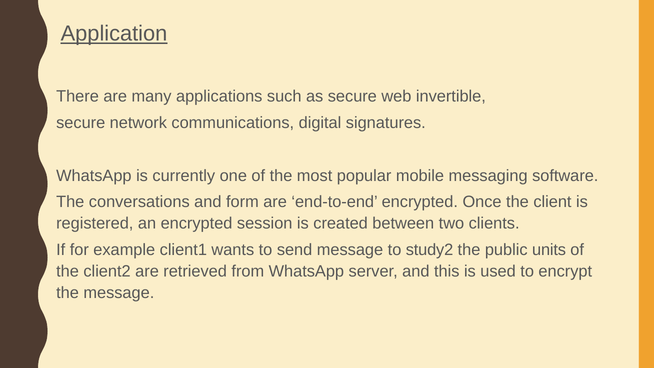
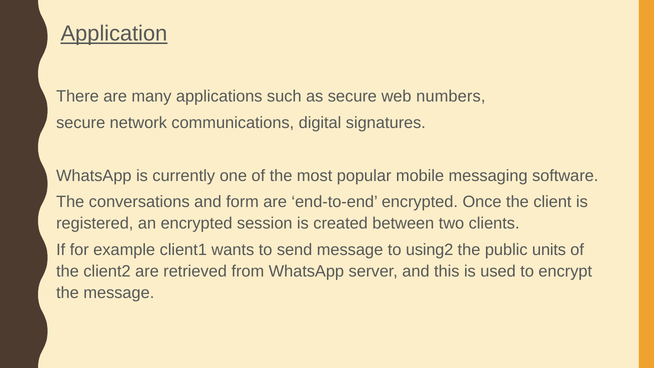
invertible: invertible -> numbers (451, 97)
study2: study2 -> using2 (430, 250)
